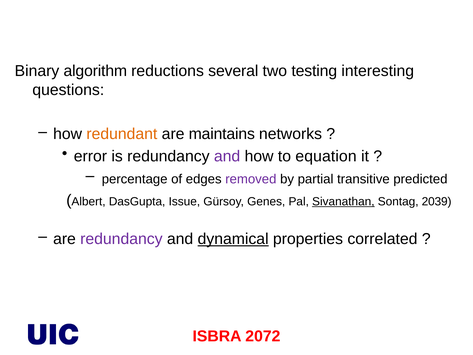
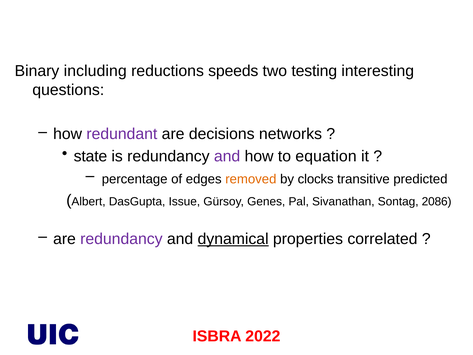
algorithm: algorithm -> including (95, 71)
several: several -> speeds (233, 71)
redundant colour: orange -> purple (122, 134)
maintains: maintains -> decisions (222, 134)
error: error -> state (90, 156)
removed colour: purple -> orange (251, 179)
partial: partial -> clocks (316, 179)
Sivanathan underline: present -> none (343, 201)
2039: 2039 -> 2086 (437, 201)
2072: 2072 -> 2022 (263, 336)
